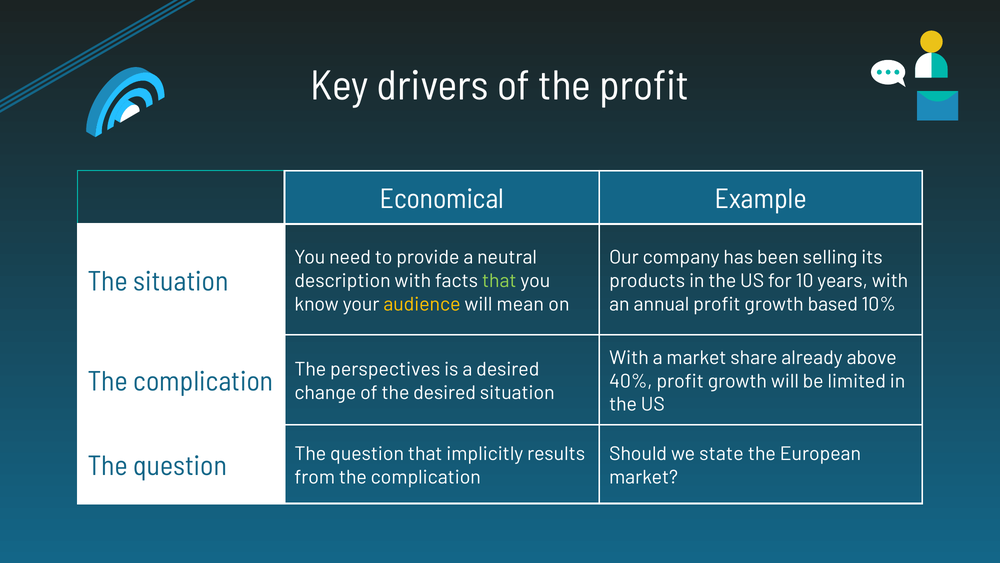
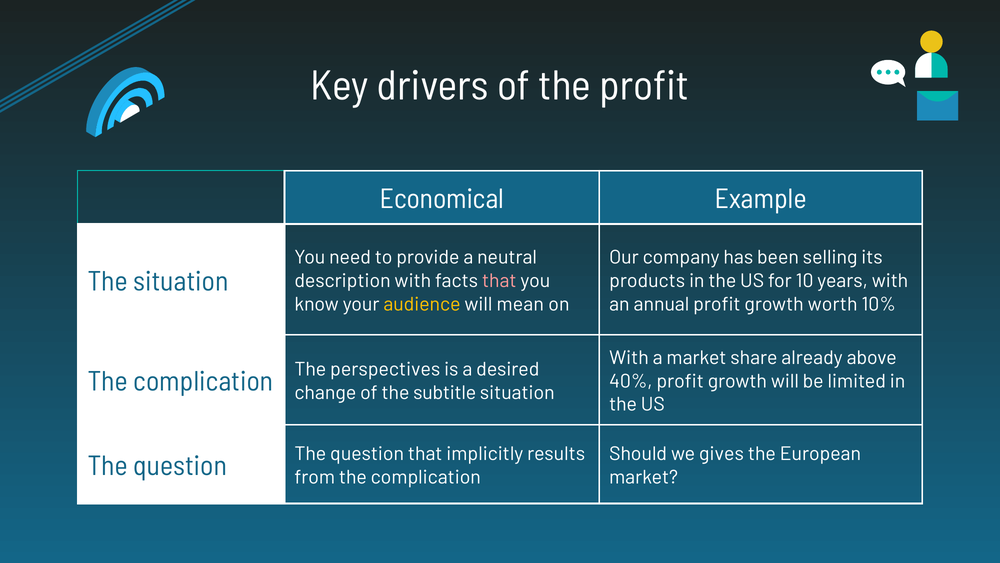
that colour: light green -> pink (499, 281)
based: based -> worth (833, 304)
the desired: desired -> subtitle (445, 392)
state: state -> gives (721, 453)
